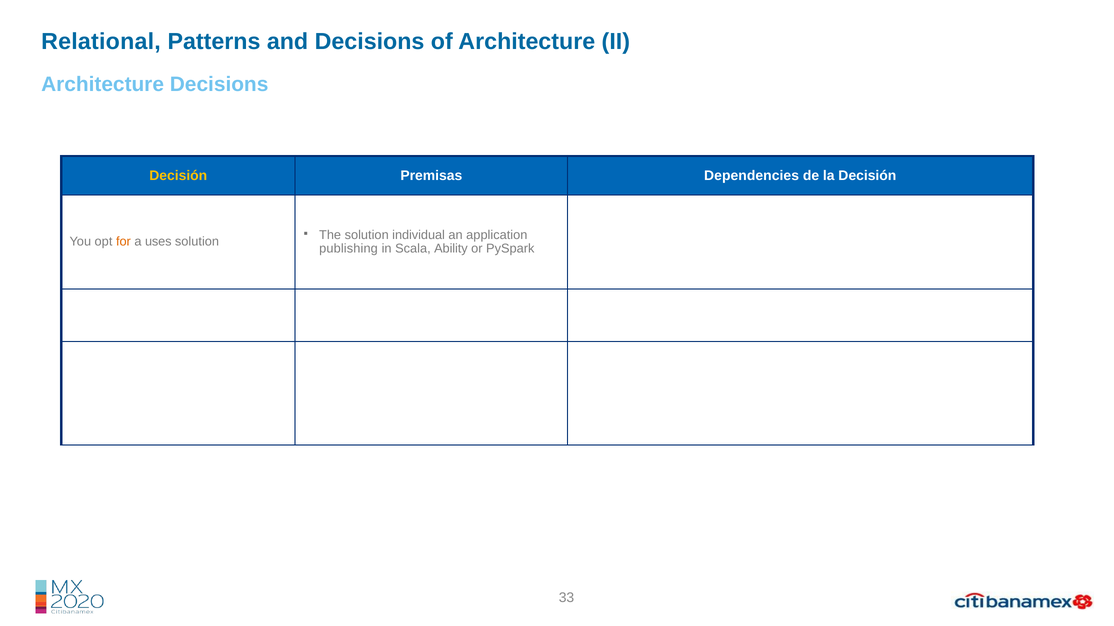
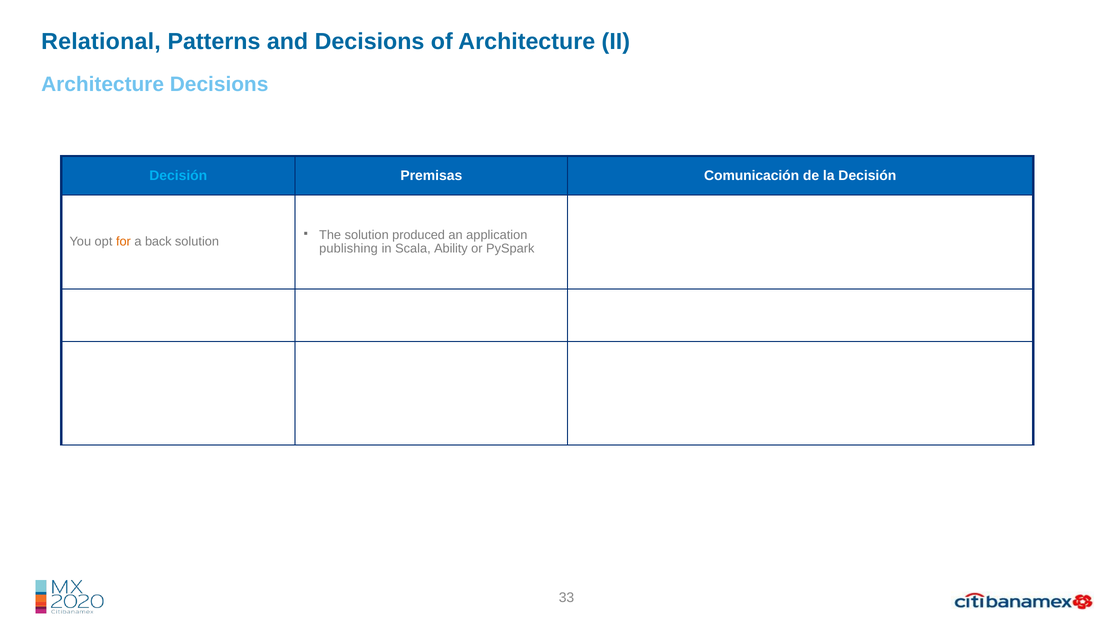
Decisión colour: yellow -> light blue (178, 176)
Dependencies: Dependencies -> Comunicación (752, 176)
individual: individual -> produced (419, 235)
uses: uses -> back (158, 242)
